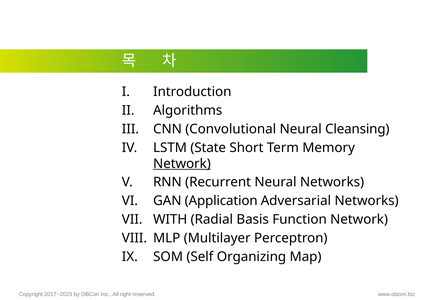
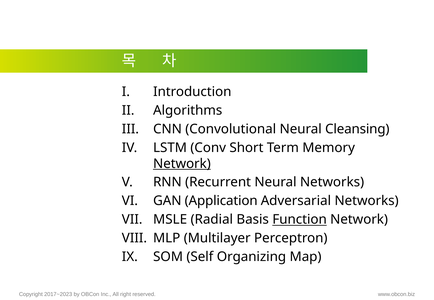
State: State -> Conv (208, 148)
WITH: WITH -> MSLE (170, 220)
Function underline: none -> present (300, 220)
